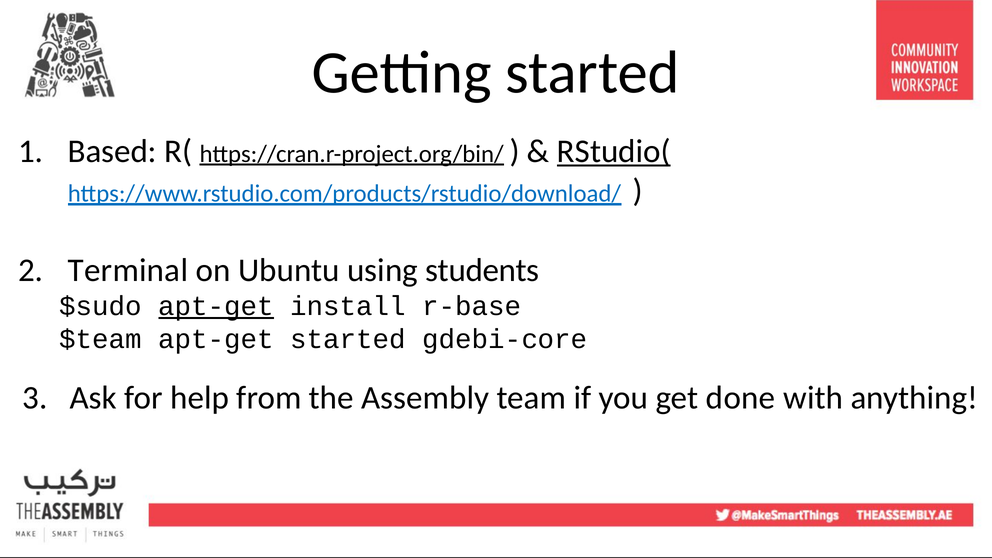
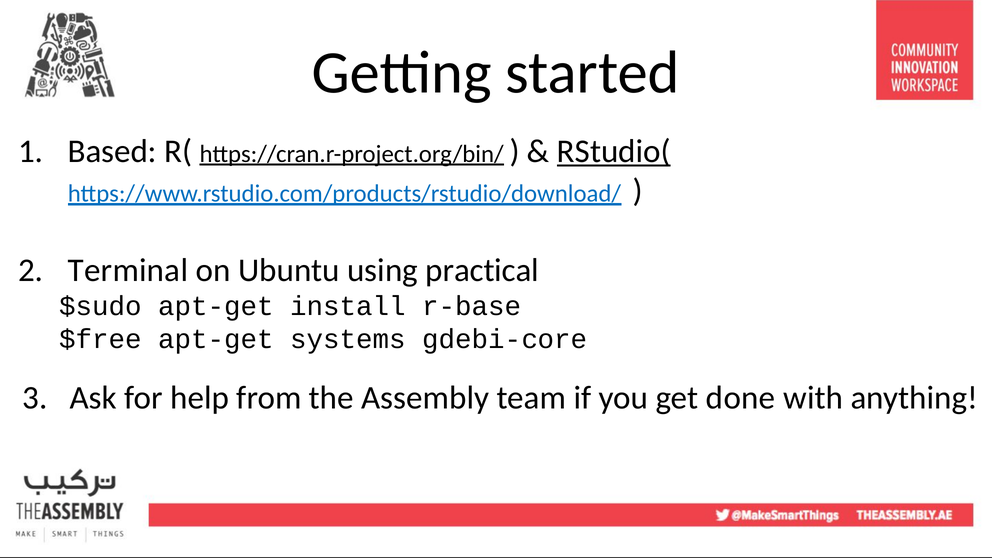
students: students -> practical (482, 270)
apt-get underline: present -> none (216, 306)
$team: $team -> $free (101, 339)
apt-get started: started -> systems (348, 339)
